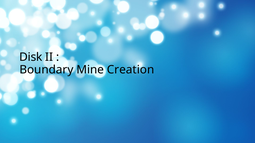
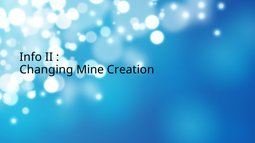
Disk: Disk -> Info (31, 57)
Boundary: Boundary -> Changing (46, 70)
